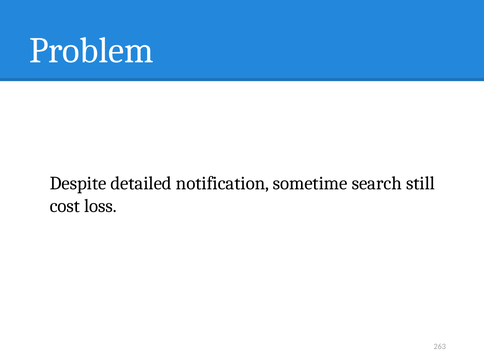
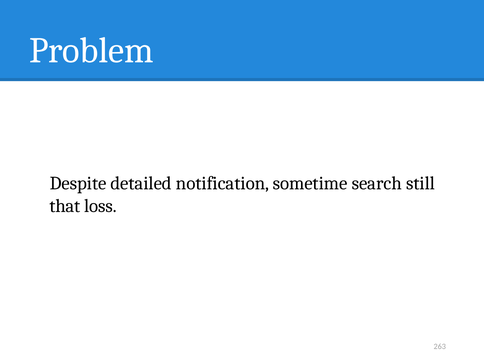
cost: cost -> that (65, 206)
